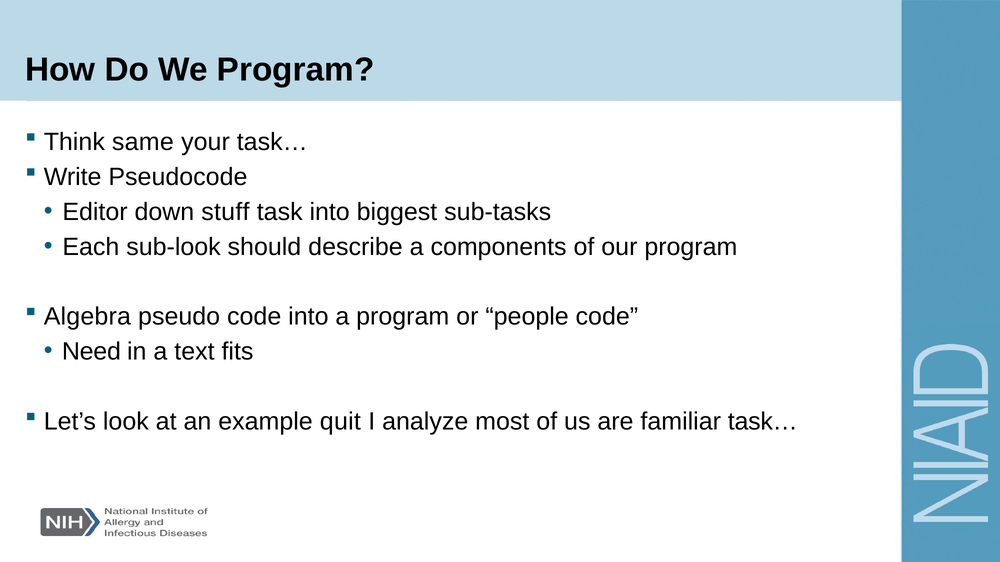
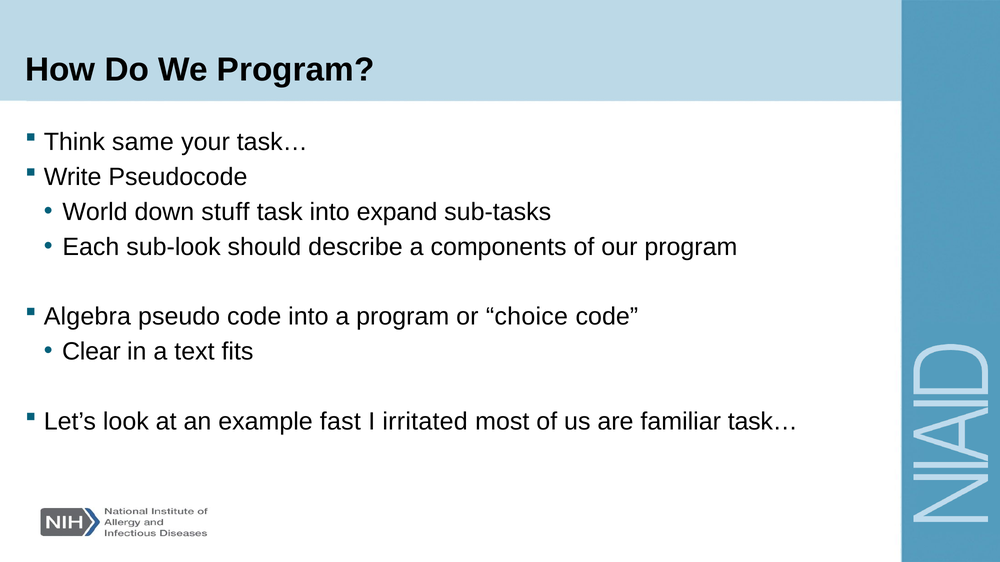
Editor: Editor -> World (95, 212)
biggest: biggest -> expand (397, 212)
people: people -> choice (527, 317)
Need: Need -> Clear (91, 352)
quit: quit -> fast (340, 422)
analyze: analyze -> irritated (425, 422)
